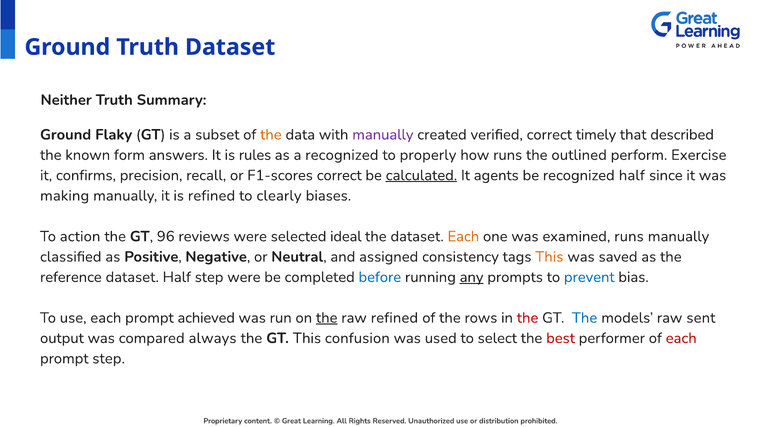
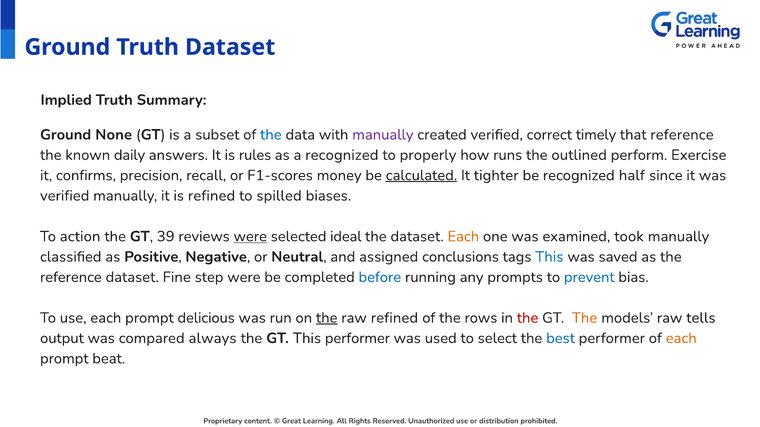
Neither: Neither -> Implied (66, 100)
Flaky: Flaky -> None (114, 135)
the colour: orange -> blue (271, 135)
that described: described -> reference (682, 135)
form: form -> daily (130, 155)
F1-scores correct: correct -> money (339, 176)
agents: agents -> tighter (496, 176)
making: making -> verified (65, 196)
clearly: clearly -> spilled (279, 196)
96: 96 -> 39 (166, 237)
were underline: none -> present (250, 237)
examined runs: runs -> took (629, 237)
consistency: consistency -> conclusions (461, 257)
This colour: orange -> blue (549, 257)
dataset Half: Half -> Fine (177, 277)
any underline: present -> none (472, 277)
achieved: achieved -> delicious (206, 318)
The colour: blue -> orange (585, 318)
sent: sent -> tells (701, 318)
This confusion: confusion -> performer (357, 339)
best colour: red -> blue (561, 339)
each colour: red -> orange (681, 339)
prompt step: step -> beat (109, 359)
